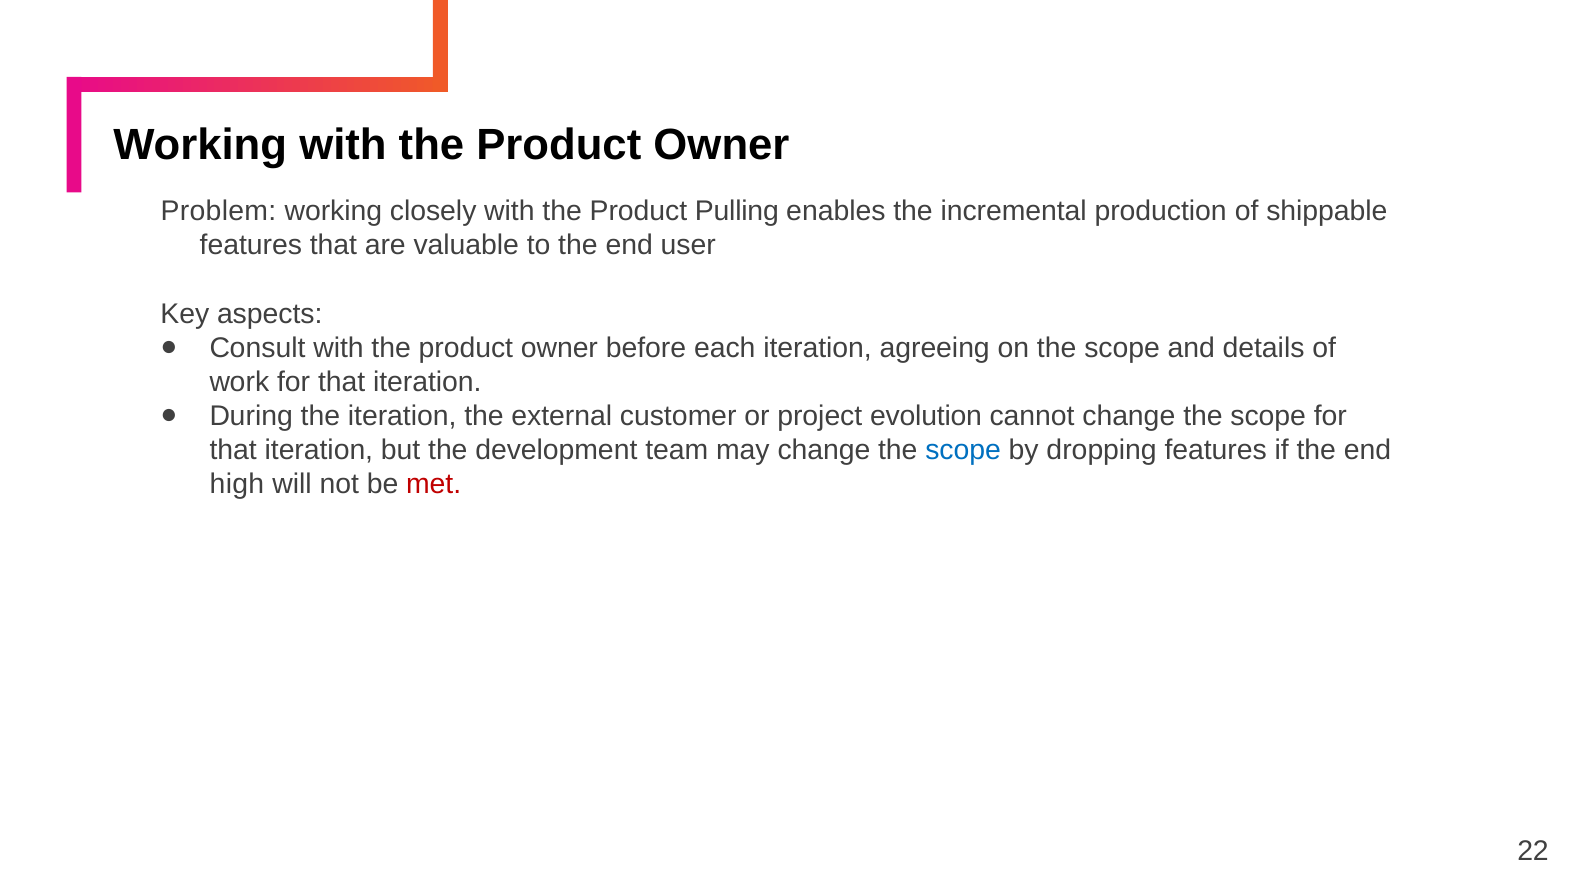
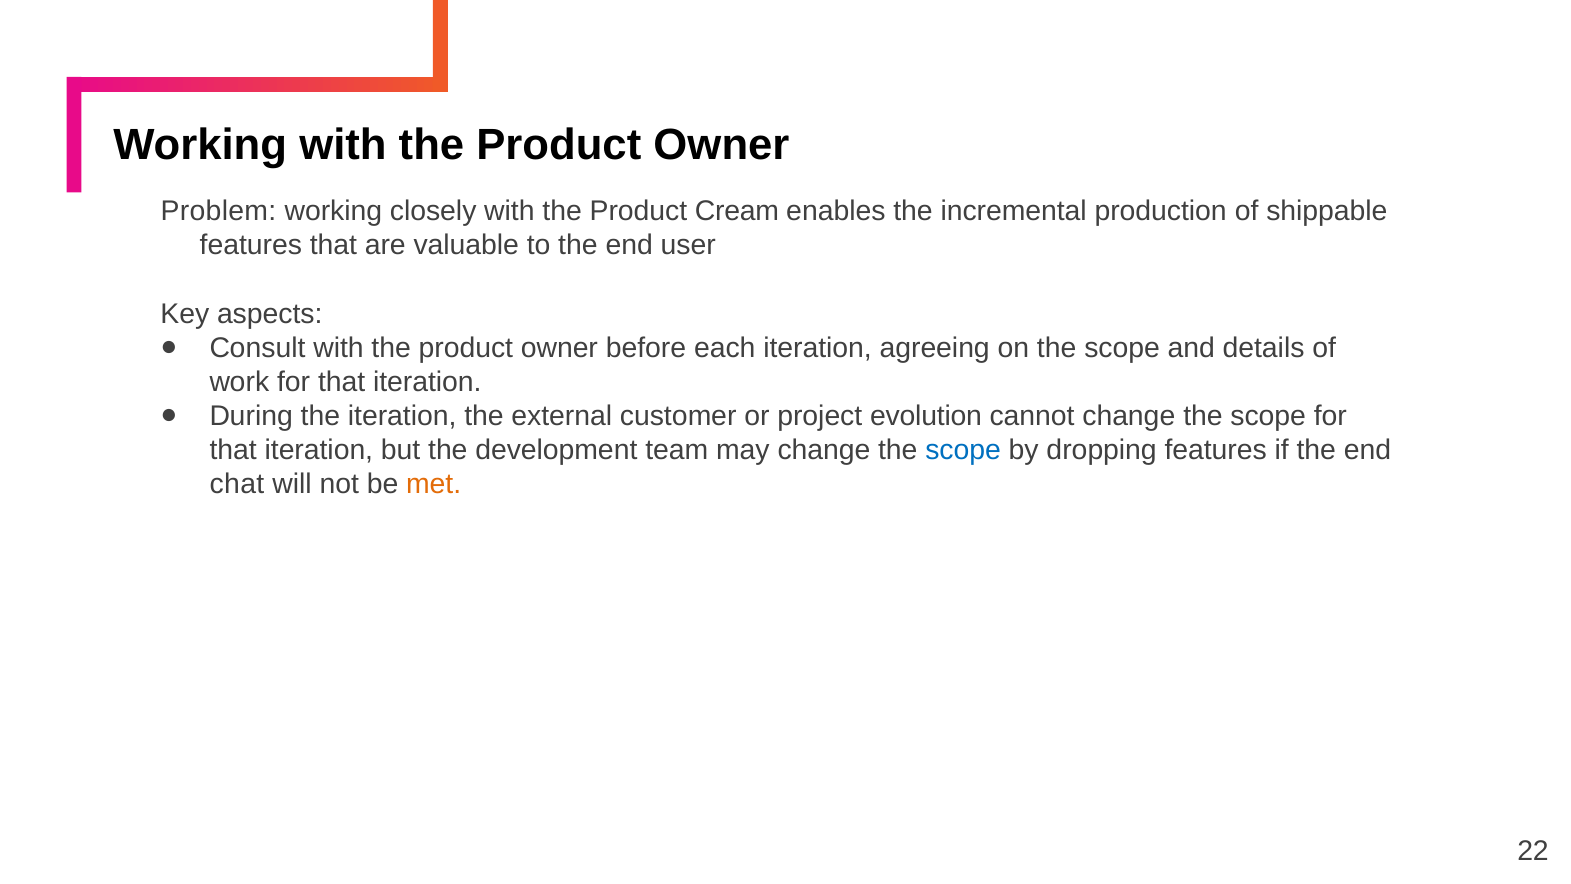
Pulling: Pulling -> Cream (737, 211)
high: high -> chat (237, 484)
met colour: red -> orange (434, 484)
